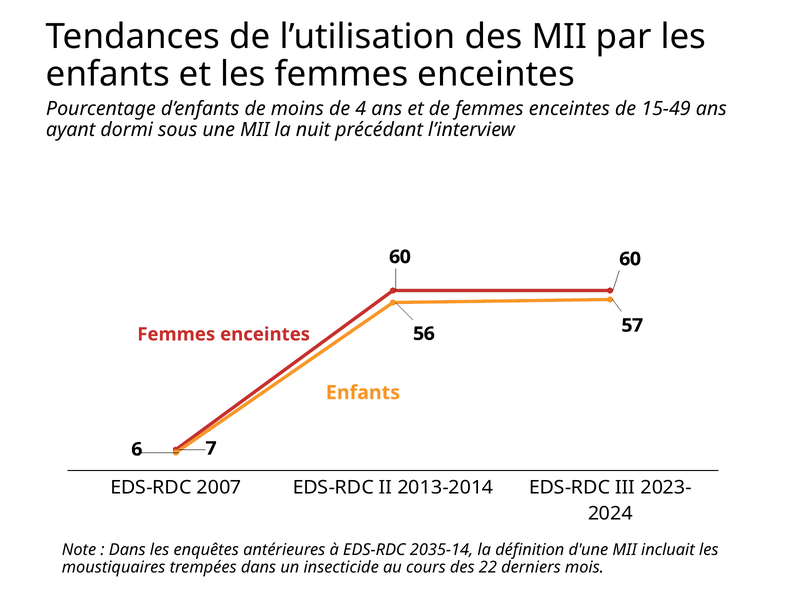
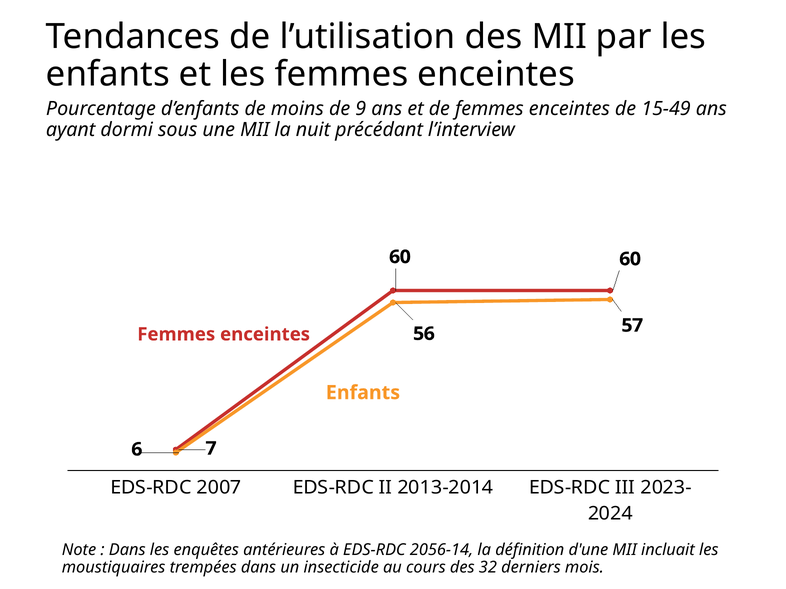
4: 4 -> 9 (361, 109)
2035-14: 2035-14 -> 2056-14 (442, 550)
22: 22 -> 32 (488, 568)
